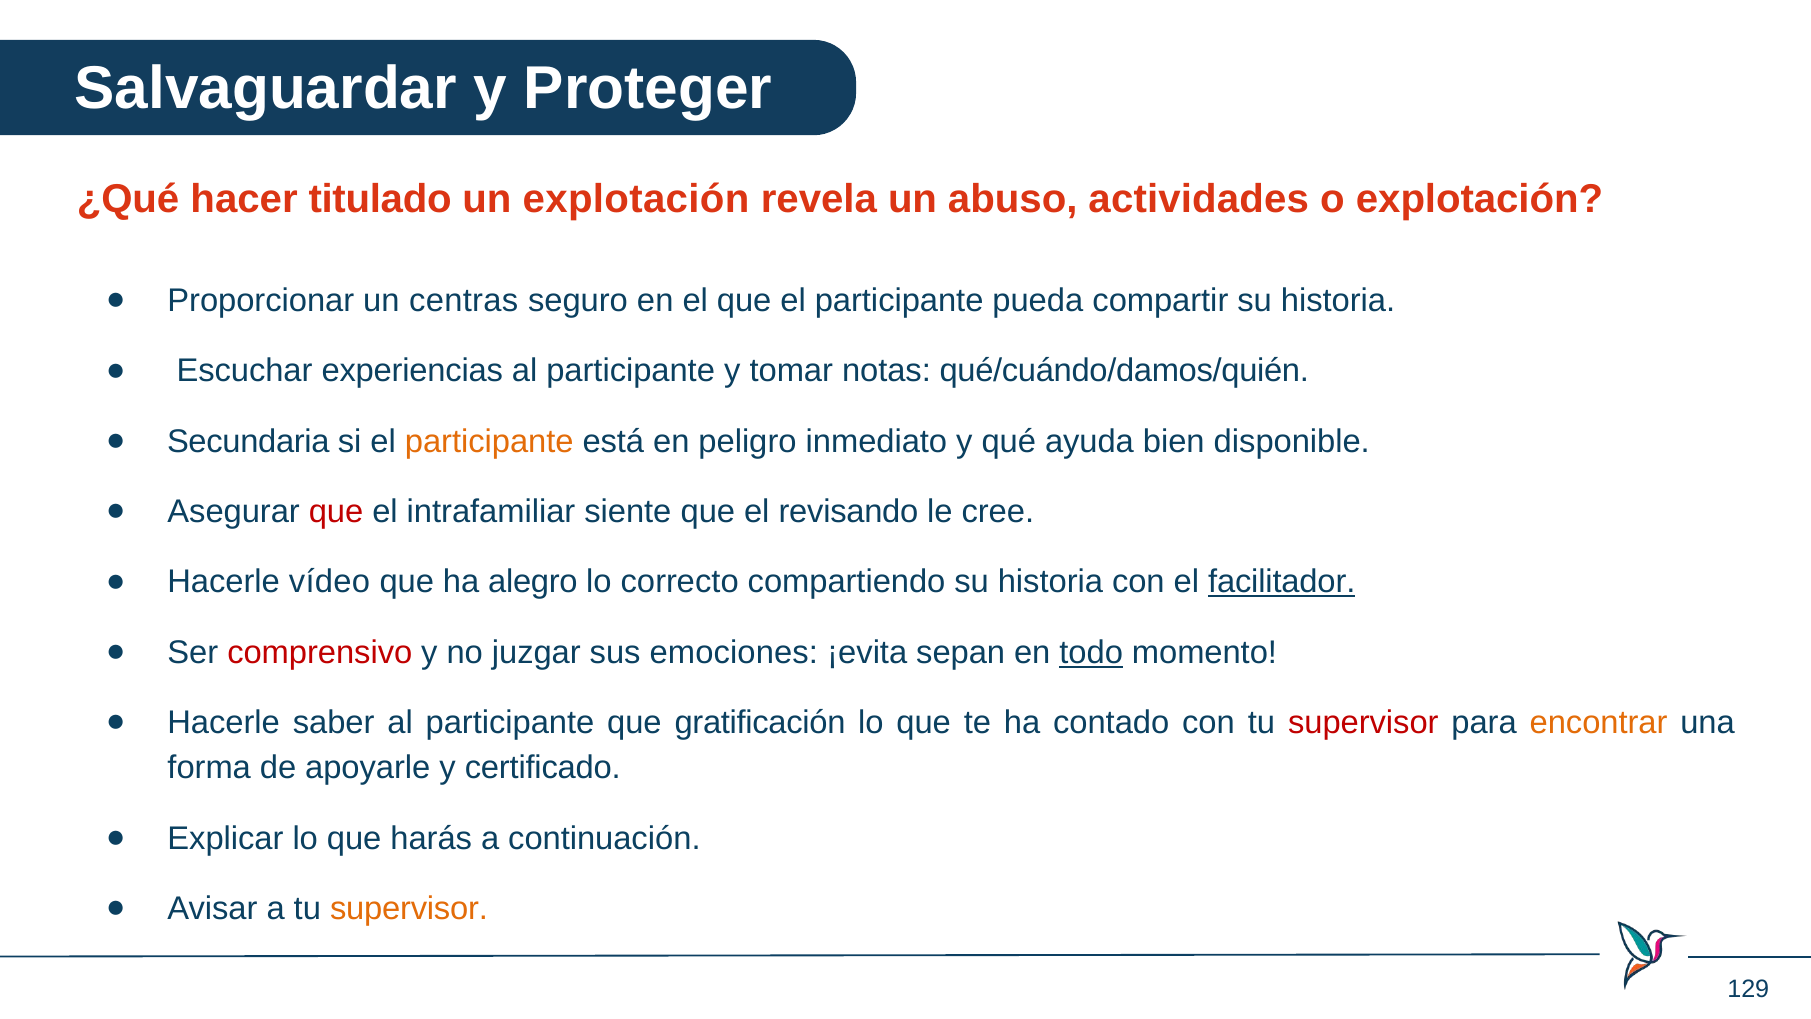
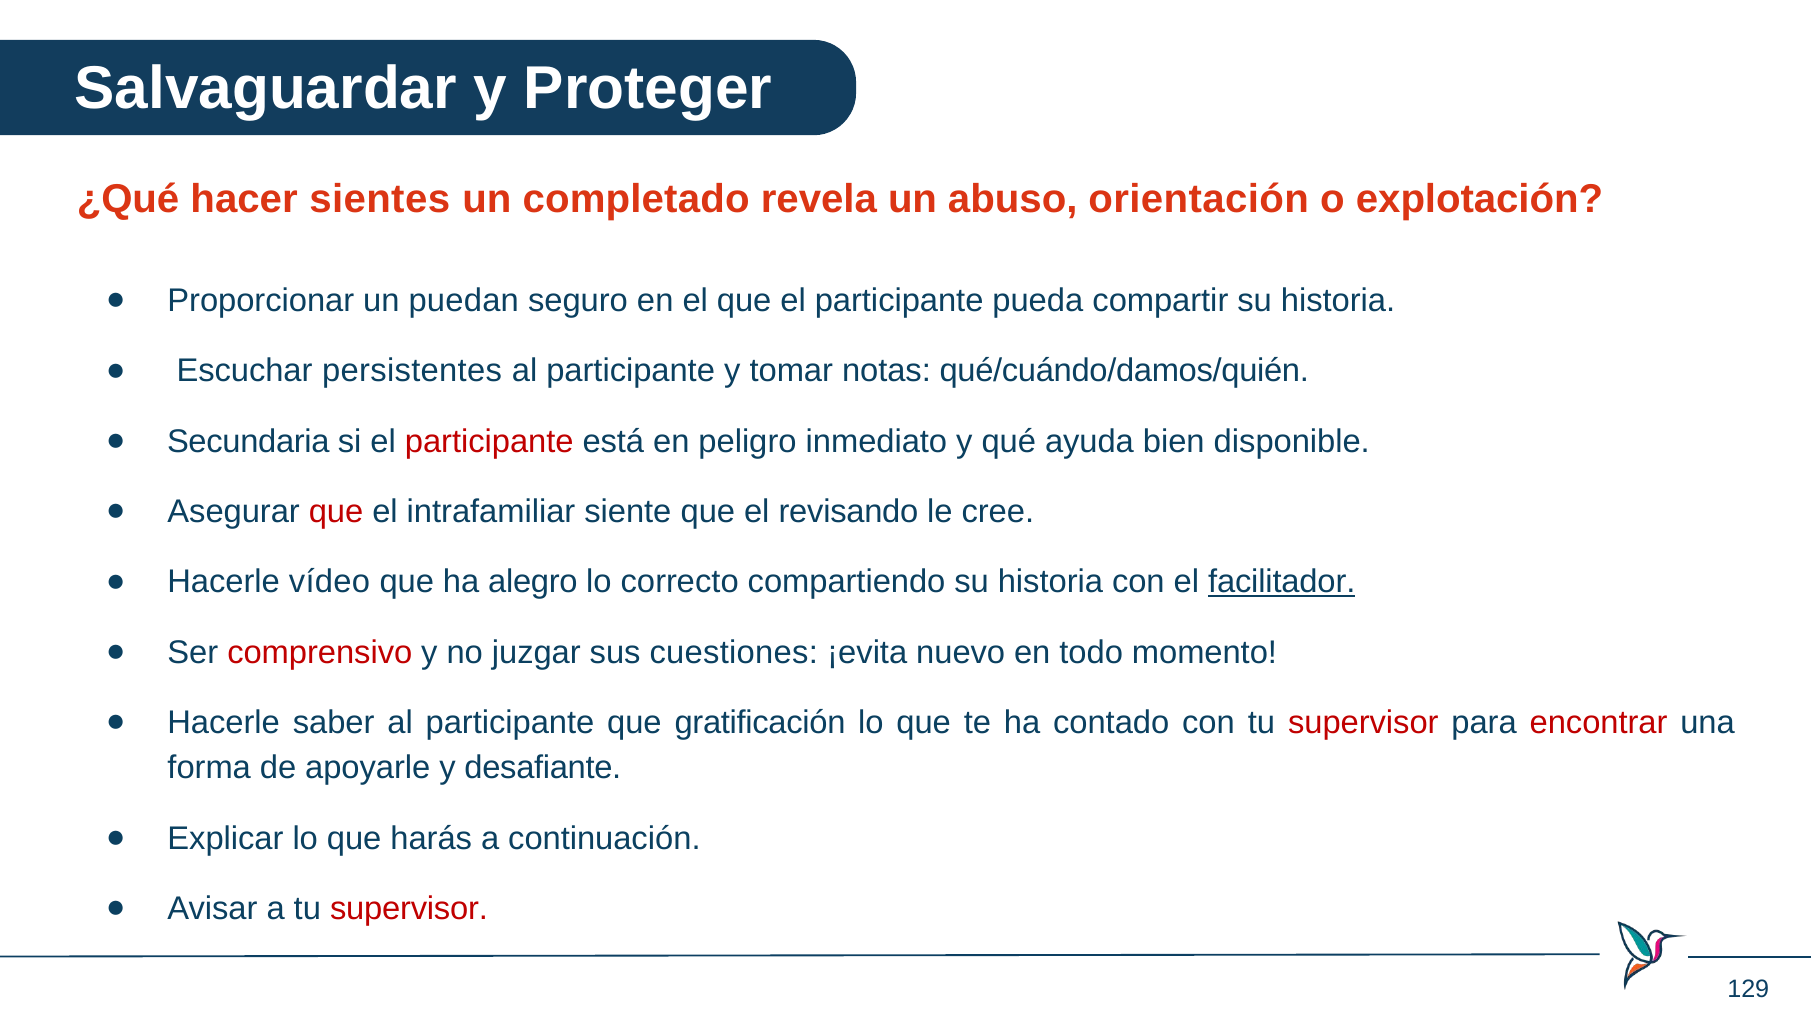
titulado: titulado -> sientes (380, 200)
un explotación: explotación -> completado (636, 200)
actividades: actividades -> orientación (1199, 200)
centras: centras -> puedan (464, 301)
experiencias: experiencias -> persistentes (412, 371)
participante colour: orange -> red (489, 441)
emociones: emociones -> cuestiones (734, 652)
sepan: sepan -> nuevo (961, 652)
todo underline: present -> none (1091, 652)
encontrar colour: orange -> red (1599, 723)
certificado: certificado -> desafiante (543, 768)
supervisor colour: orange -> red (409, 908)
